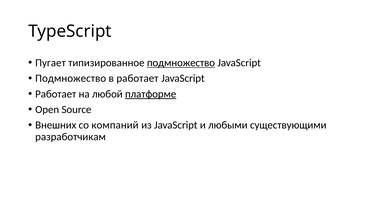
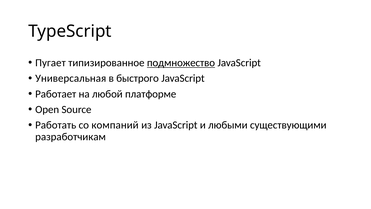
Подмножество: Подмножество -> Универсальная (71, 78)
в работает: работает -> быстрого (138, 78)
платформе underline: present -> none (151, 94)
Внешних: Внешних -> Работать (56, 125)
